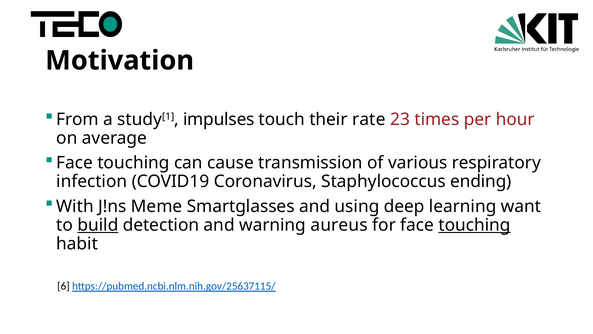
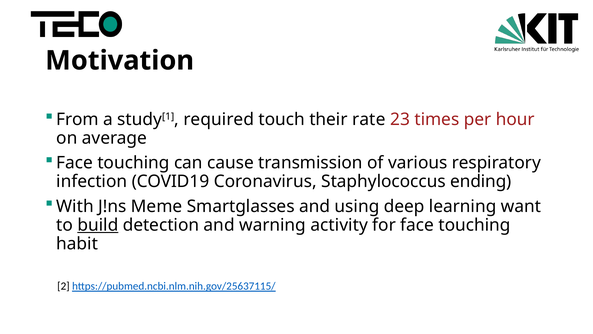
impulses: impulses -> required (219, 119)
aureus: aureus -> activity (339, 225)
touching underline: present -> none (475, 225)
6: 6 -> 2 (63, 286)
